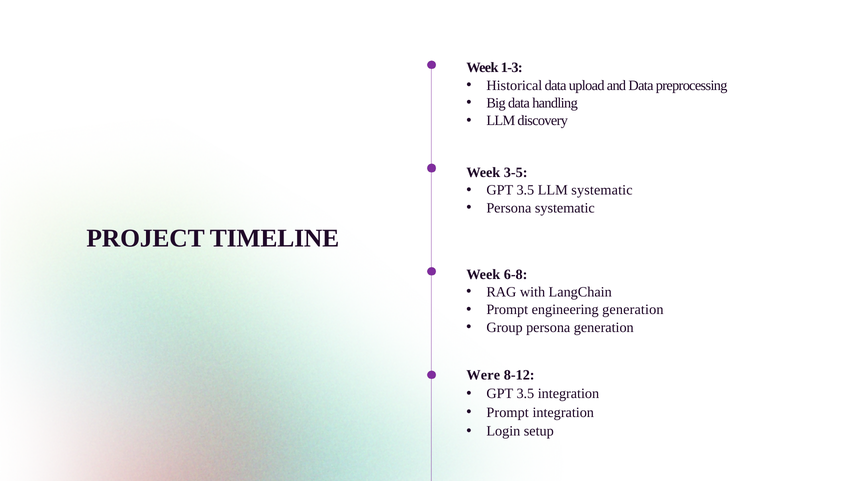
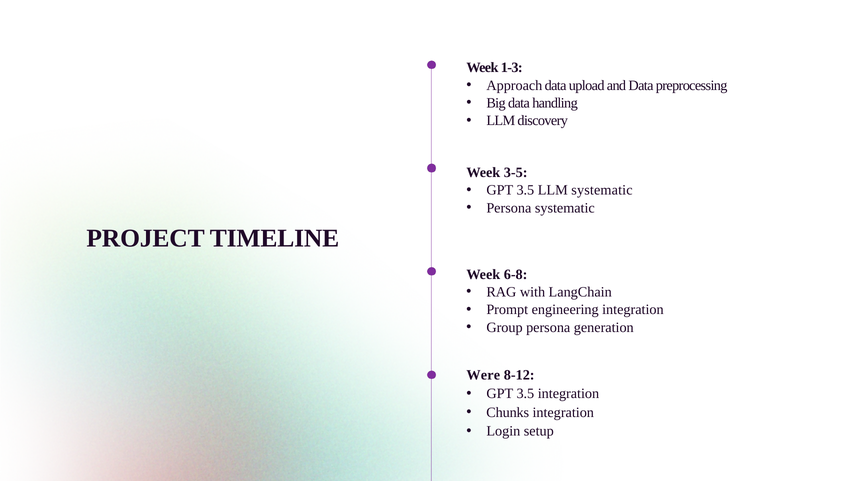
Historical: Historical -> Approach (514, 85)
engineering generation: generation -> integration (633, 310)
Prompt: Prompt -> Chunks (508, 412)
